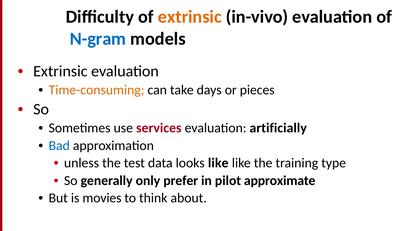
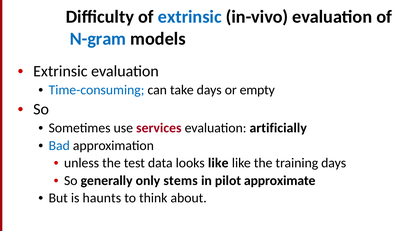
extrinsic colour: orange -> blue (190, 17)
Time-consuming colour: orange -> blue (97, 90)
pieces: pieces -> empty (257, 90)
training type: type -> days (334, 163)
prefer: prefer -> stems (181, 181)
movies: movies -> haunts (102, 198)
